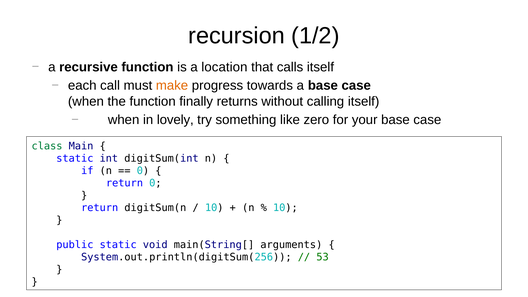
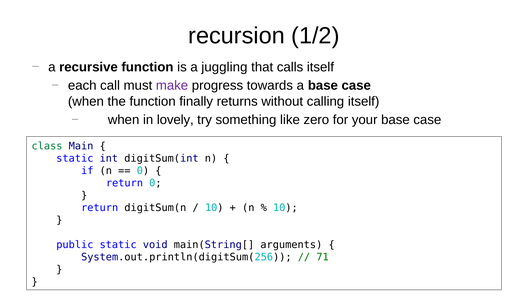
location: location -> juggling (224, 67)
make colour: orange -> purple (172, 86)
53: 53 -> 71 (323, 257)
